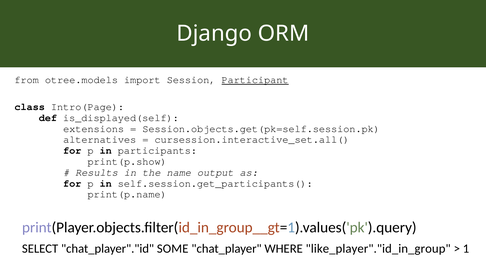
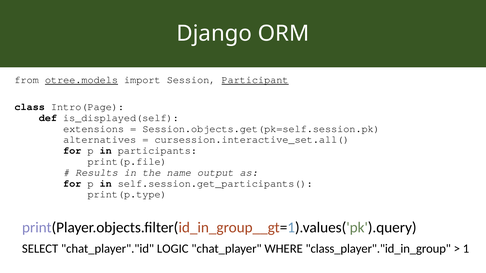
otree.models underline: none -> present (81, 80)
print(p.show: print(p.show -> print(p.file (127, 162)
print(p.name: print(p.name -> print(p.type (127, 195)
SOME: SOME -> LOGIC (173, 249)
like_player"."id_in_group: like_player"."id_in_group -> class_player"."id_in_group (378, 249)
